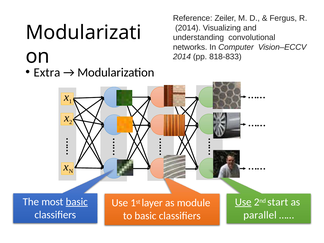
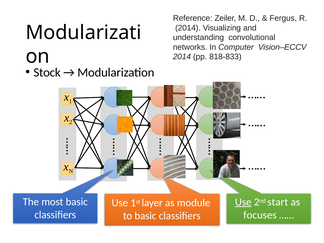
Extra: Extra -> Stock (47, 72)
basic underline: present -> none (77, 202)
parallel: parallel -> focuses (260, 215)
